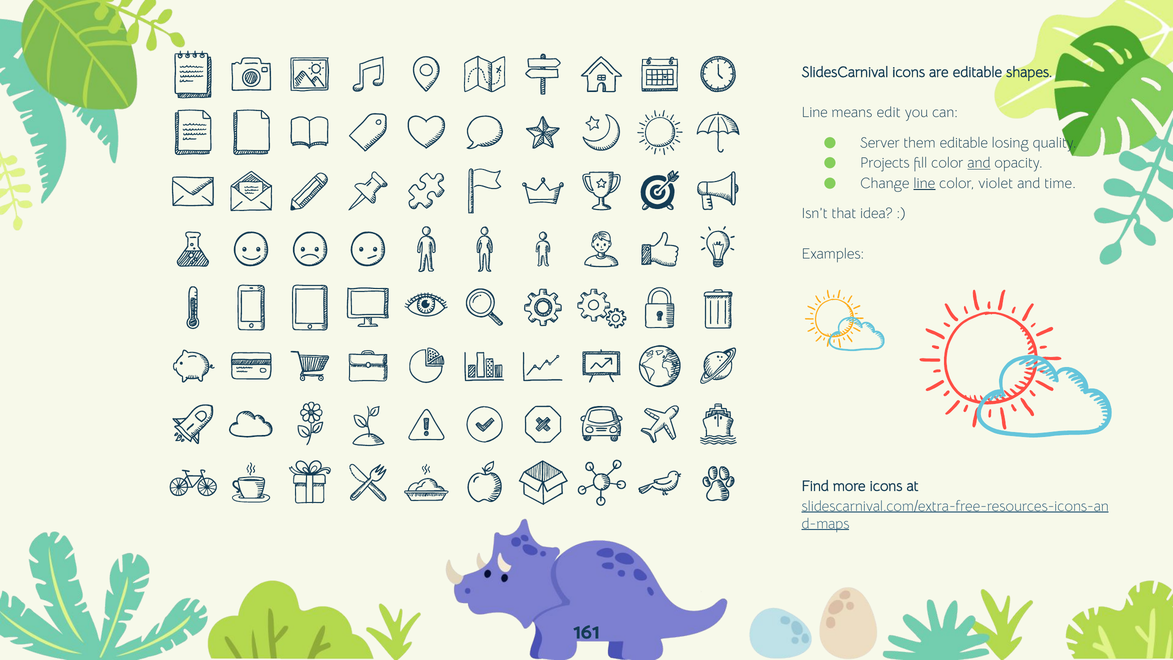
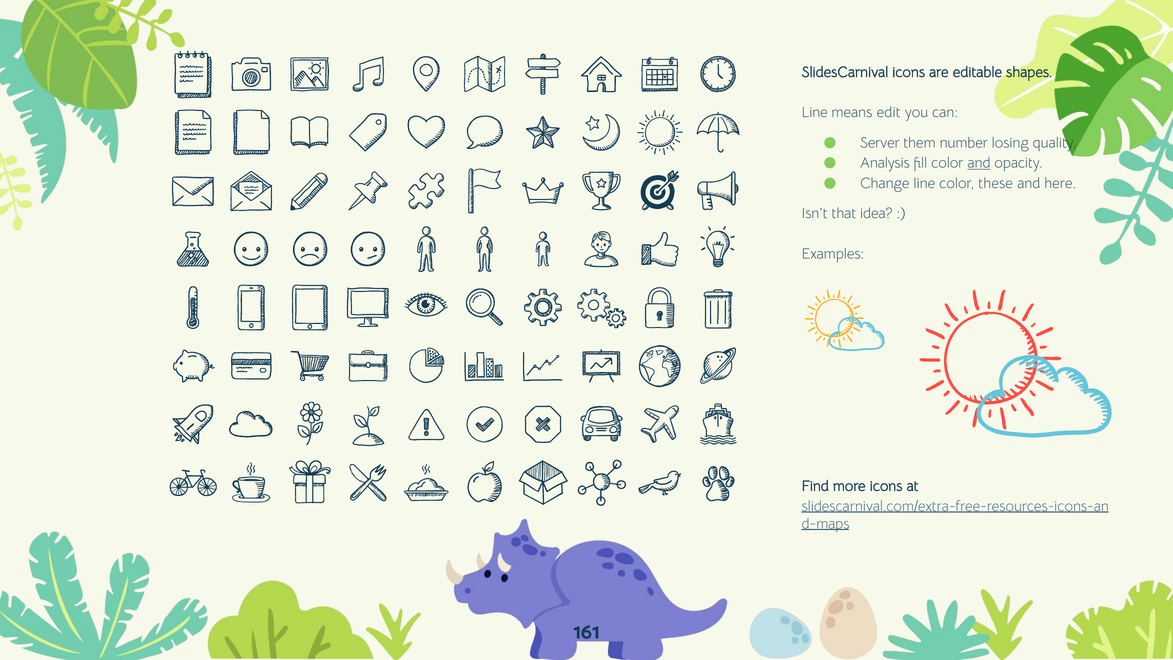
them editable: editable -> number (964, 143)
Projects: Projects -> Analysis (885, 163)
line underline: present -> none (924, 183)
violet: violet -> these (996, 183)
time: time -> here (1060, 183)
